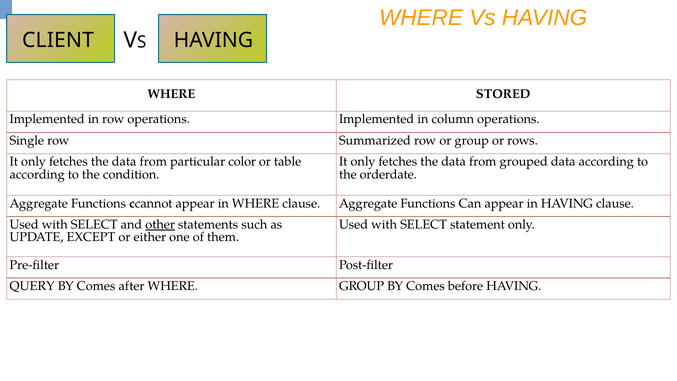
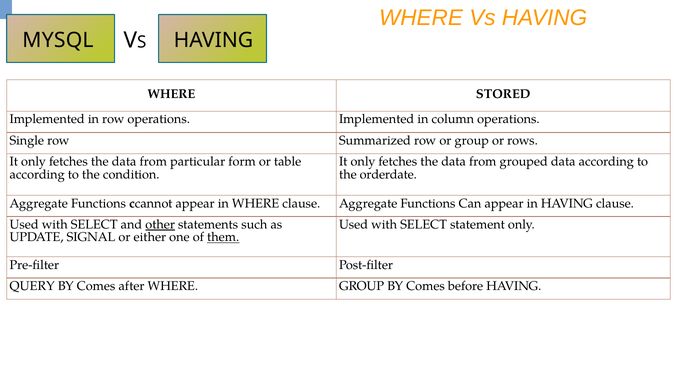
CLIENT: CLIENT -> MYSQL (58, 40)
color: color -> form (242, 162)
EXCEPT: EXCEPT -> SIGNAL (91, 237)
them underline: none -> present (223, 237)
